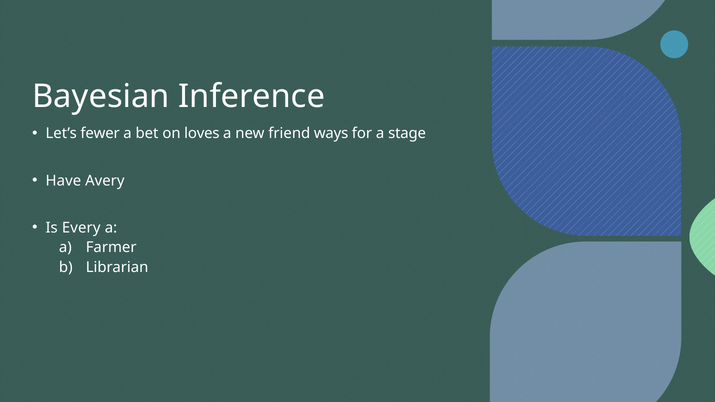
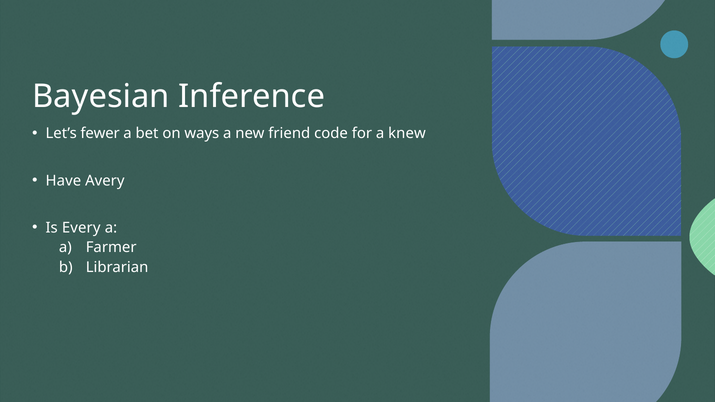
loves: loves -> ways (202, 134)
ways: ways -> code (331, 134)
stage: stage -> knew (407, 134)
